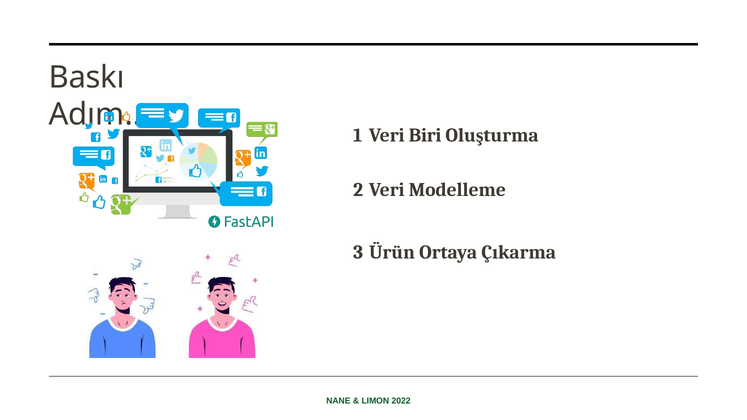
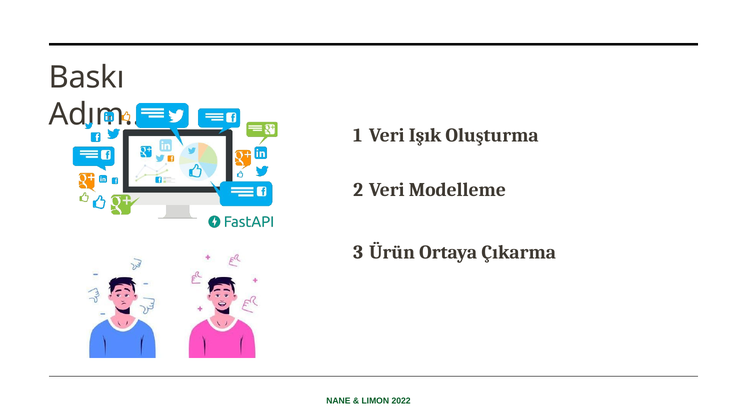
Biri: Biri -> Işık (425, 135)
